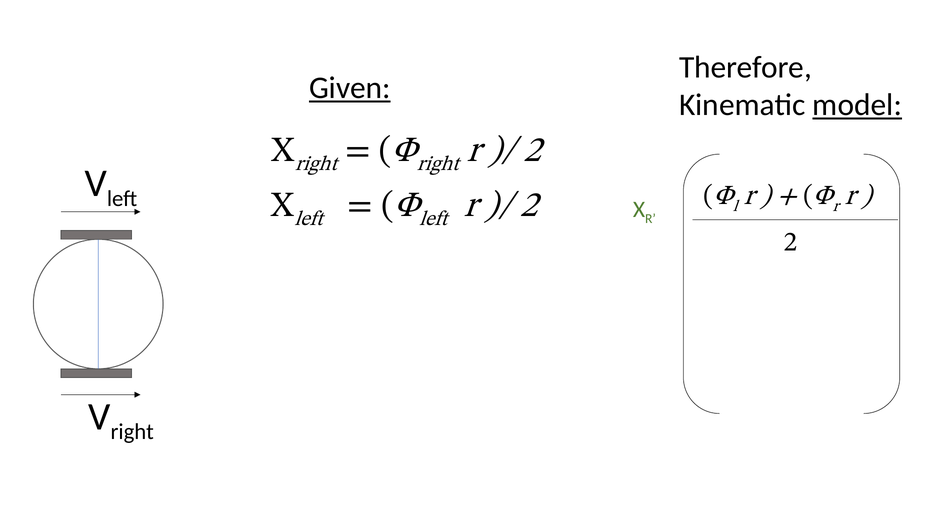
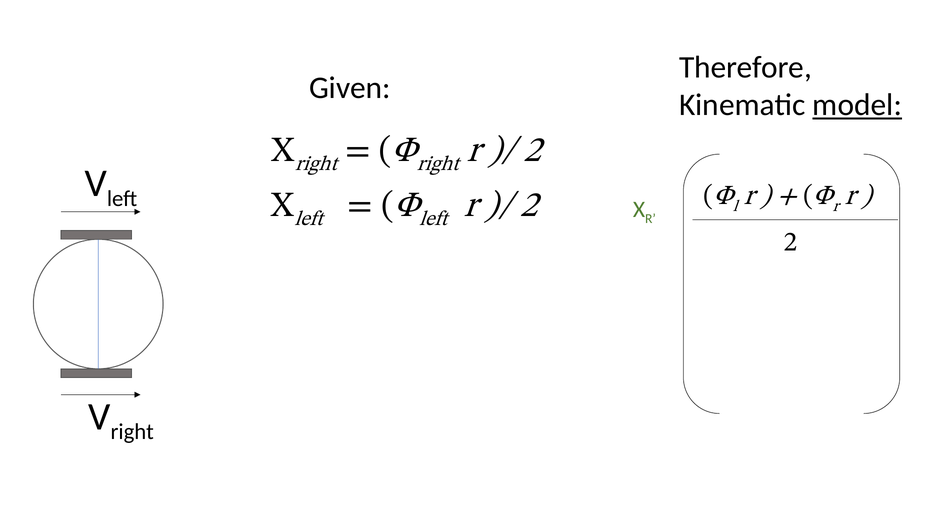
Given underline: present -> none (350, 88)
